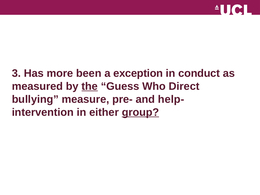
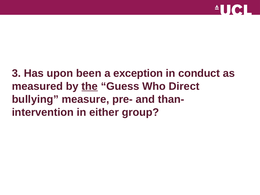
more: more -> upon (60, 73)
help-: help- -> than- (171, 99)
group underline: present -> none (140, 112)
